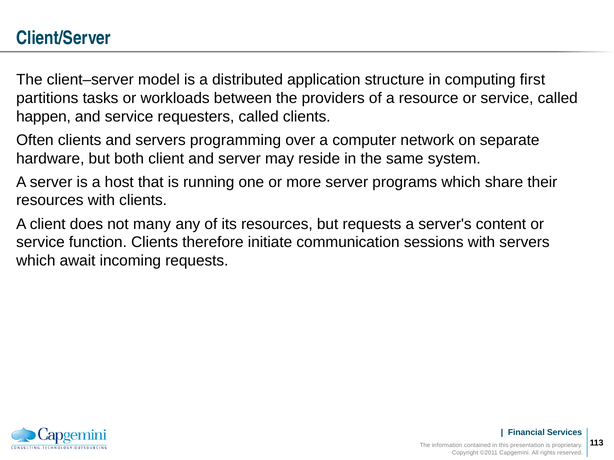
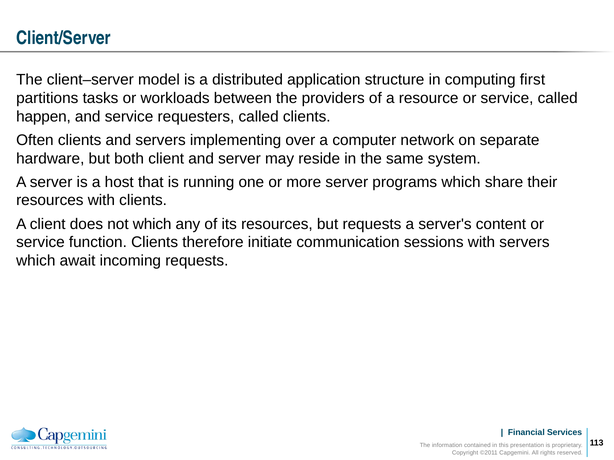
programming: programming -> implementing (236, 140)
not many: many -> which (152, 224)
